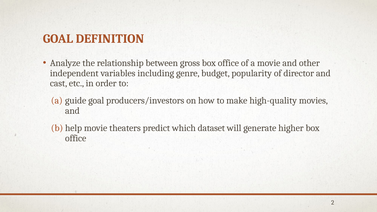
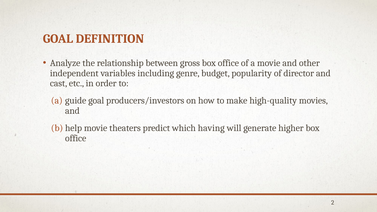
dataset: dataset -> having (211, 128)
